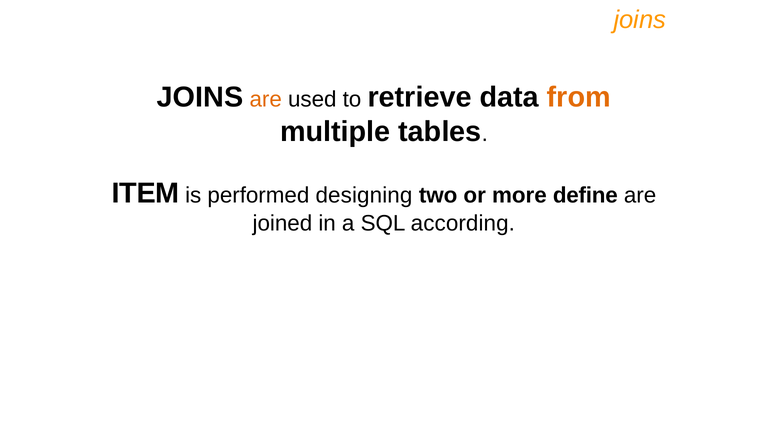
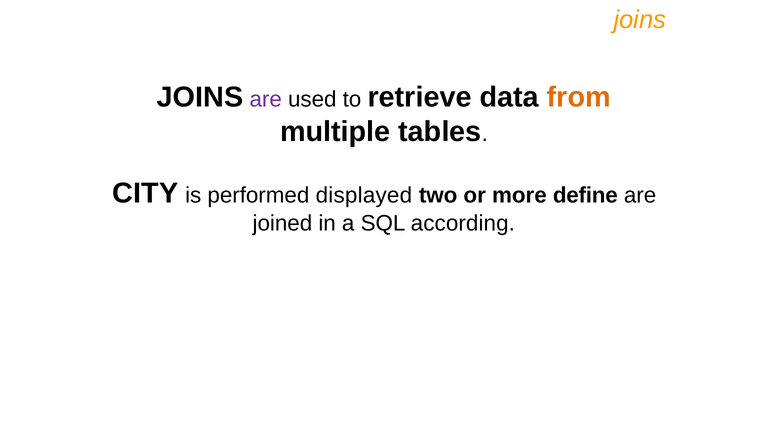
are colour: orange -> purple (266, 99)
ITEM: ITEM -> CITY (145, 193)
designing: designing -> displayed (364, 195)
